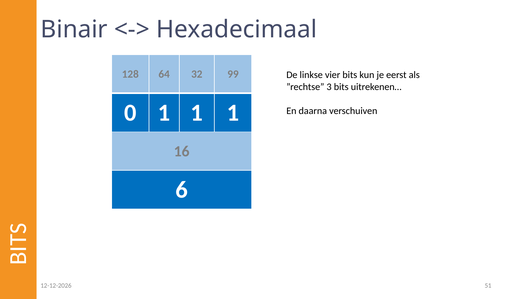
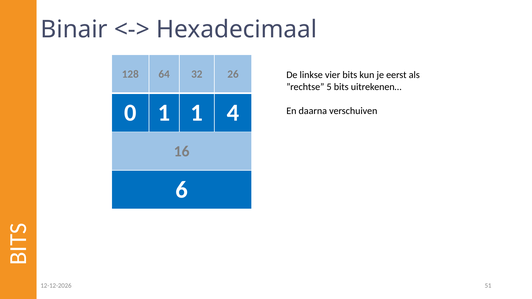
99: 99 -> 26 (233, 74)
3: 3 -> 5 (329, 87)
1 1 1: 1 -> 4 (233, 113)
